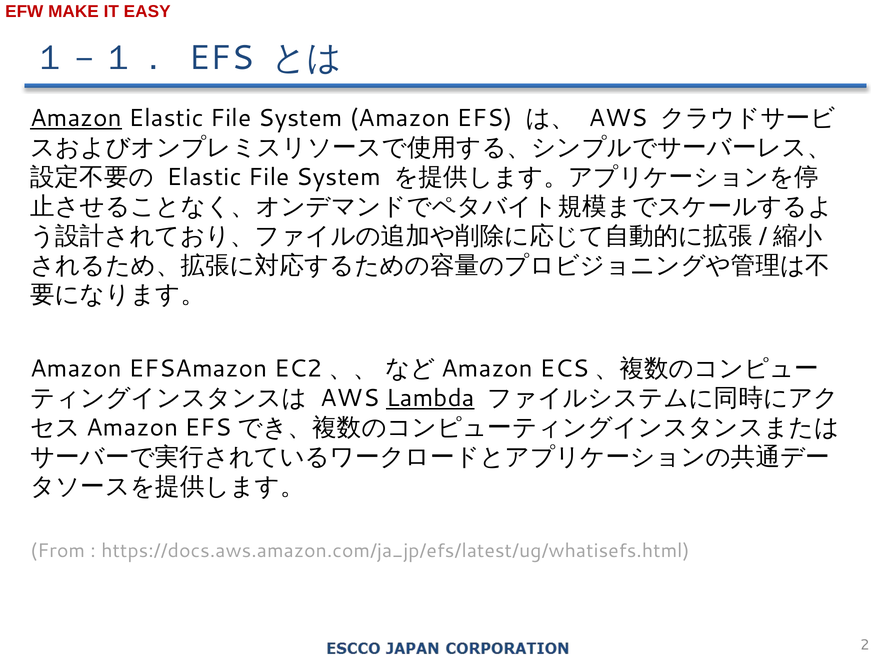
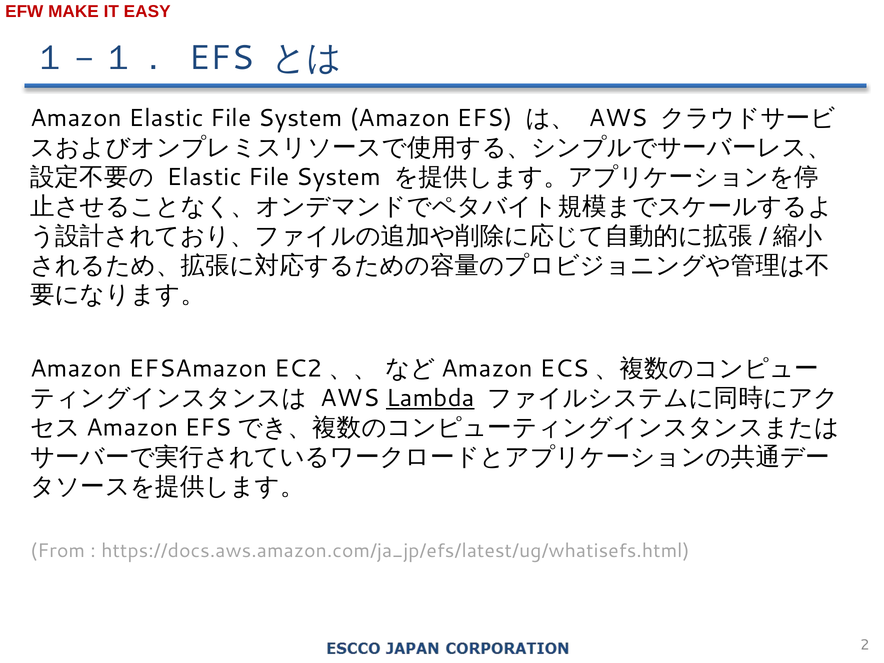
Amazon underline: present -> none (76, 118)
